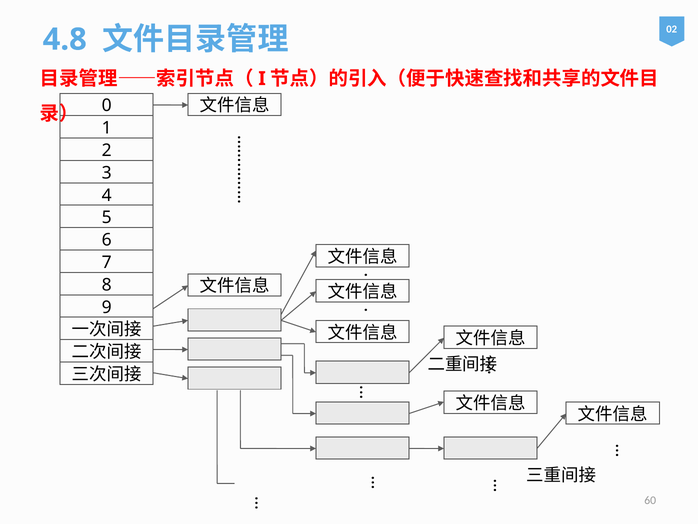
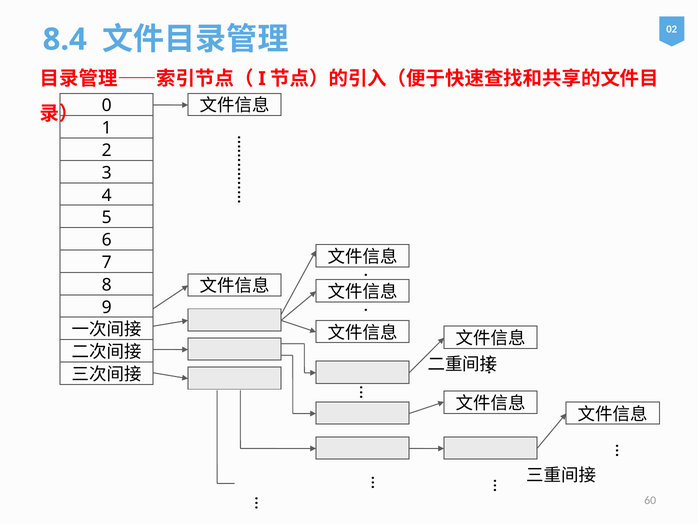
4.8: 4.8 -> 8.4 (65, 39)
